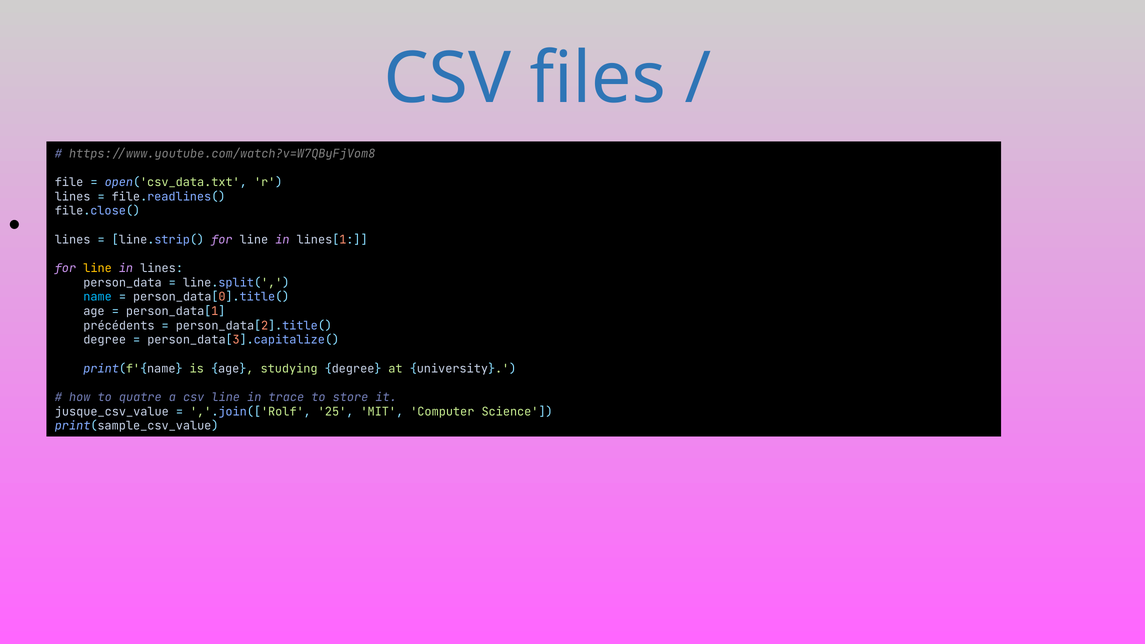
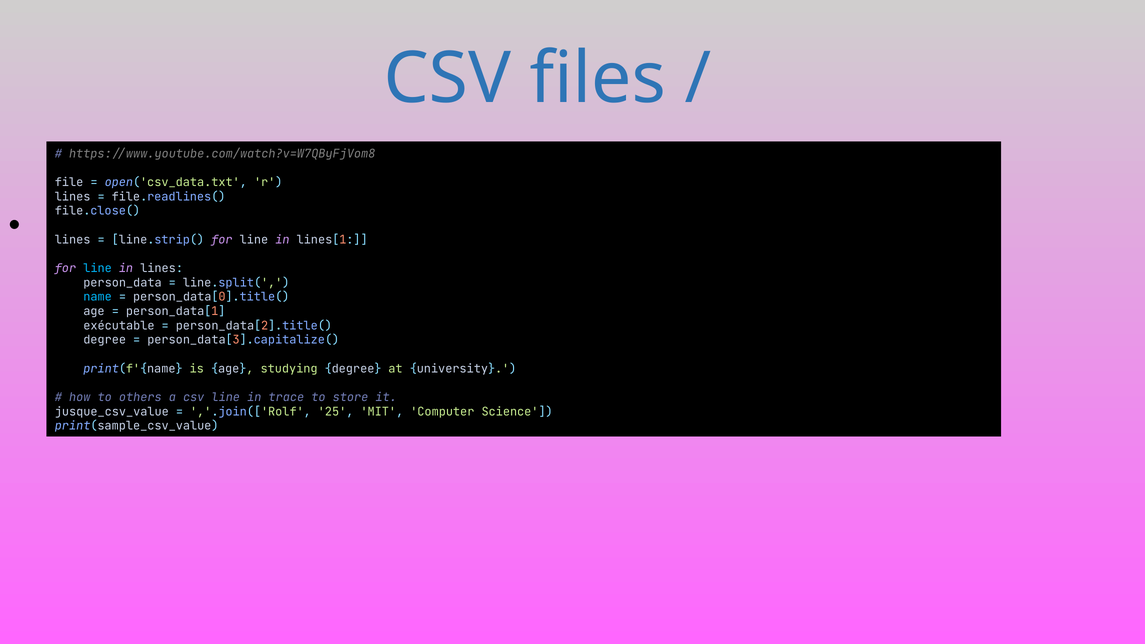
line colour: yellow -> light blue (98, 268)
précédents: précédents -> exécutable (119, 326)
quatre: quatre -> others (140, 397)
